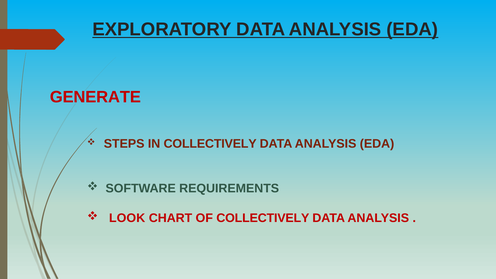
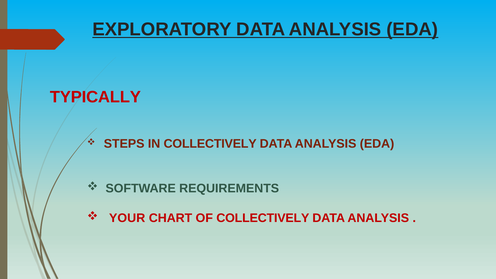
GENERATE: GENERATE -> TYPICALLY (95, 97)
LOOK: LOOK -> YOUR (127, 218)
